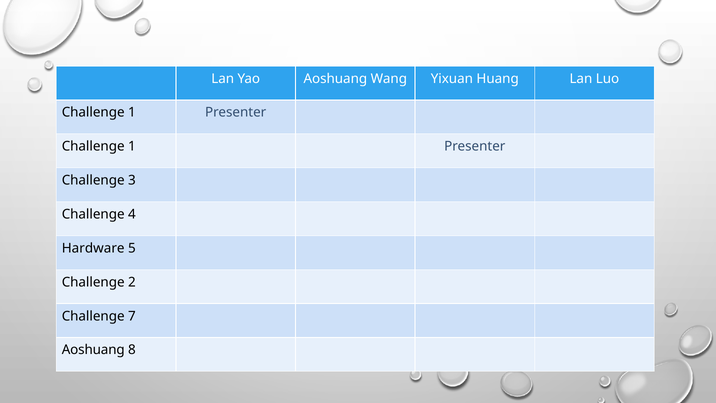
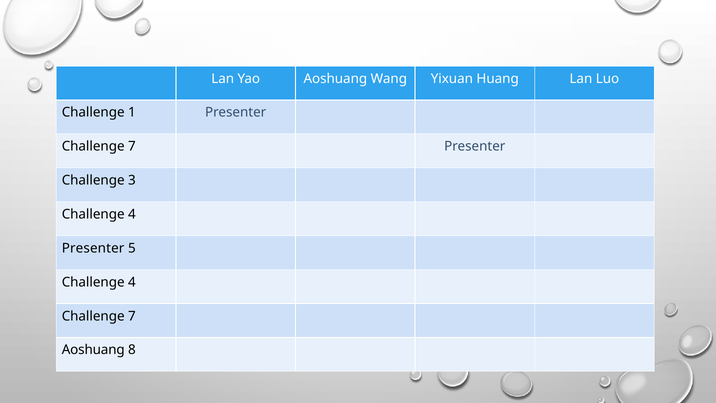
1: 1 -> 7 (132, 146)
Hardware: Hardware -> Presenter (93, 248)
2: 2 -> 4 (132, 282)
